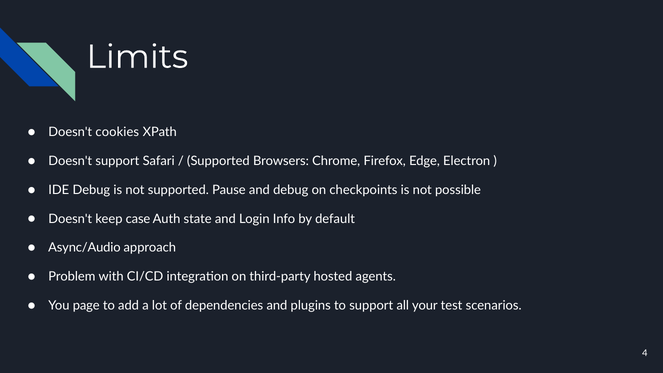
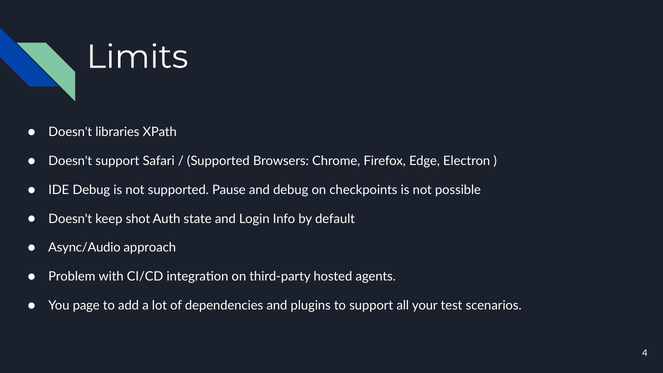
cookies: cookies -> libraries (117, 132)
case: case -> shot (138, 219)
